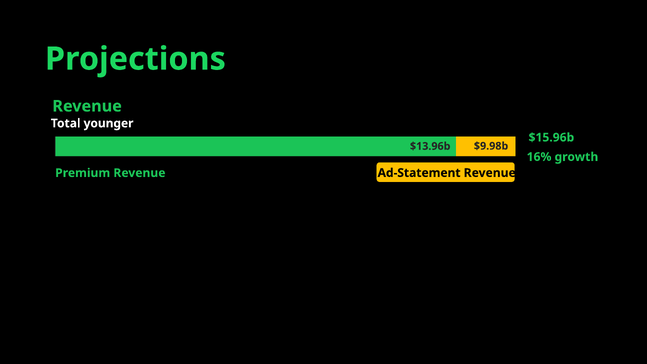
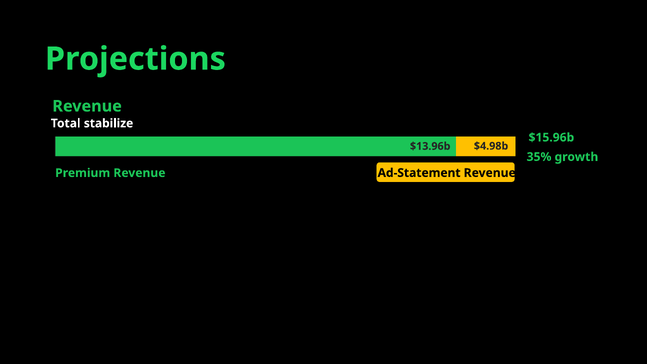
younger: younger -> stabilize (109, 123)
$9.98b: $9.98b -> $4.98b (491, 146)
16%: 16% -> 35% (539, 157)
